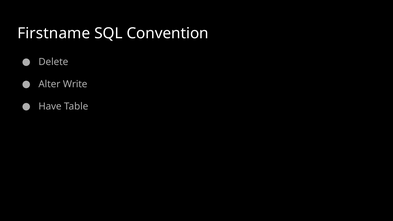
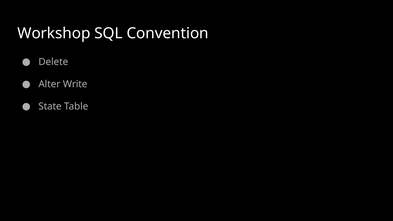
Firstname: Firstname -> Workshop (54, 33)
Have: Have -> State (50, 106)
